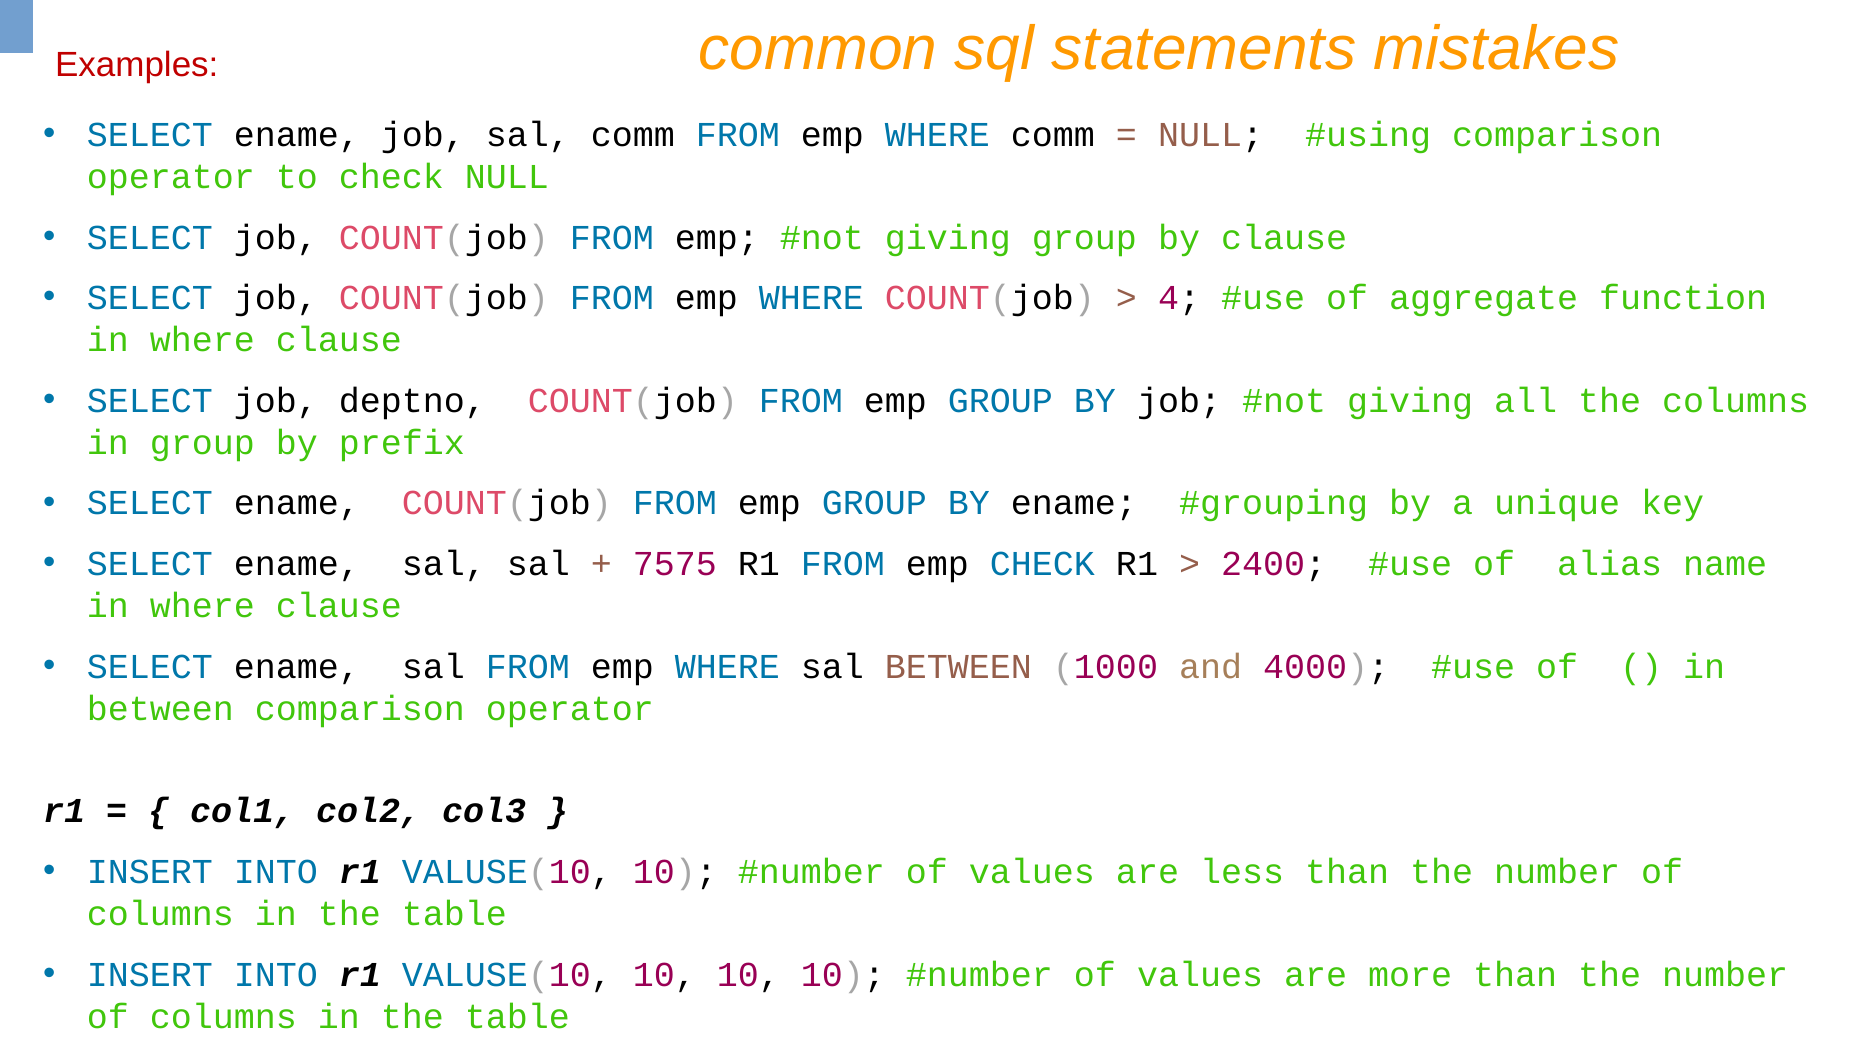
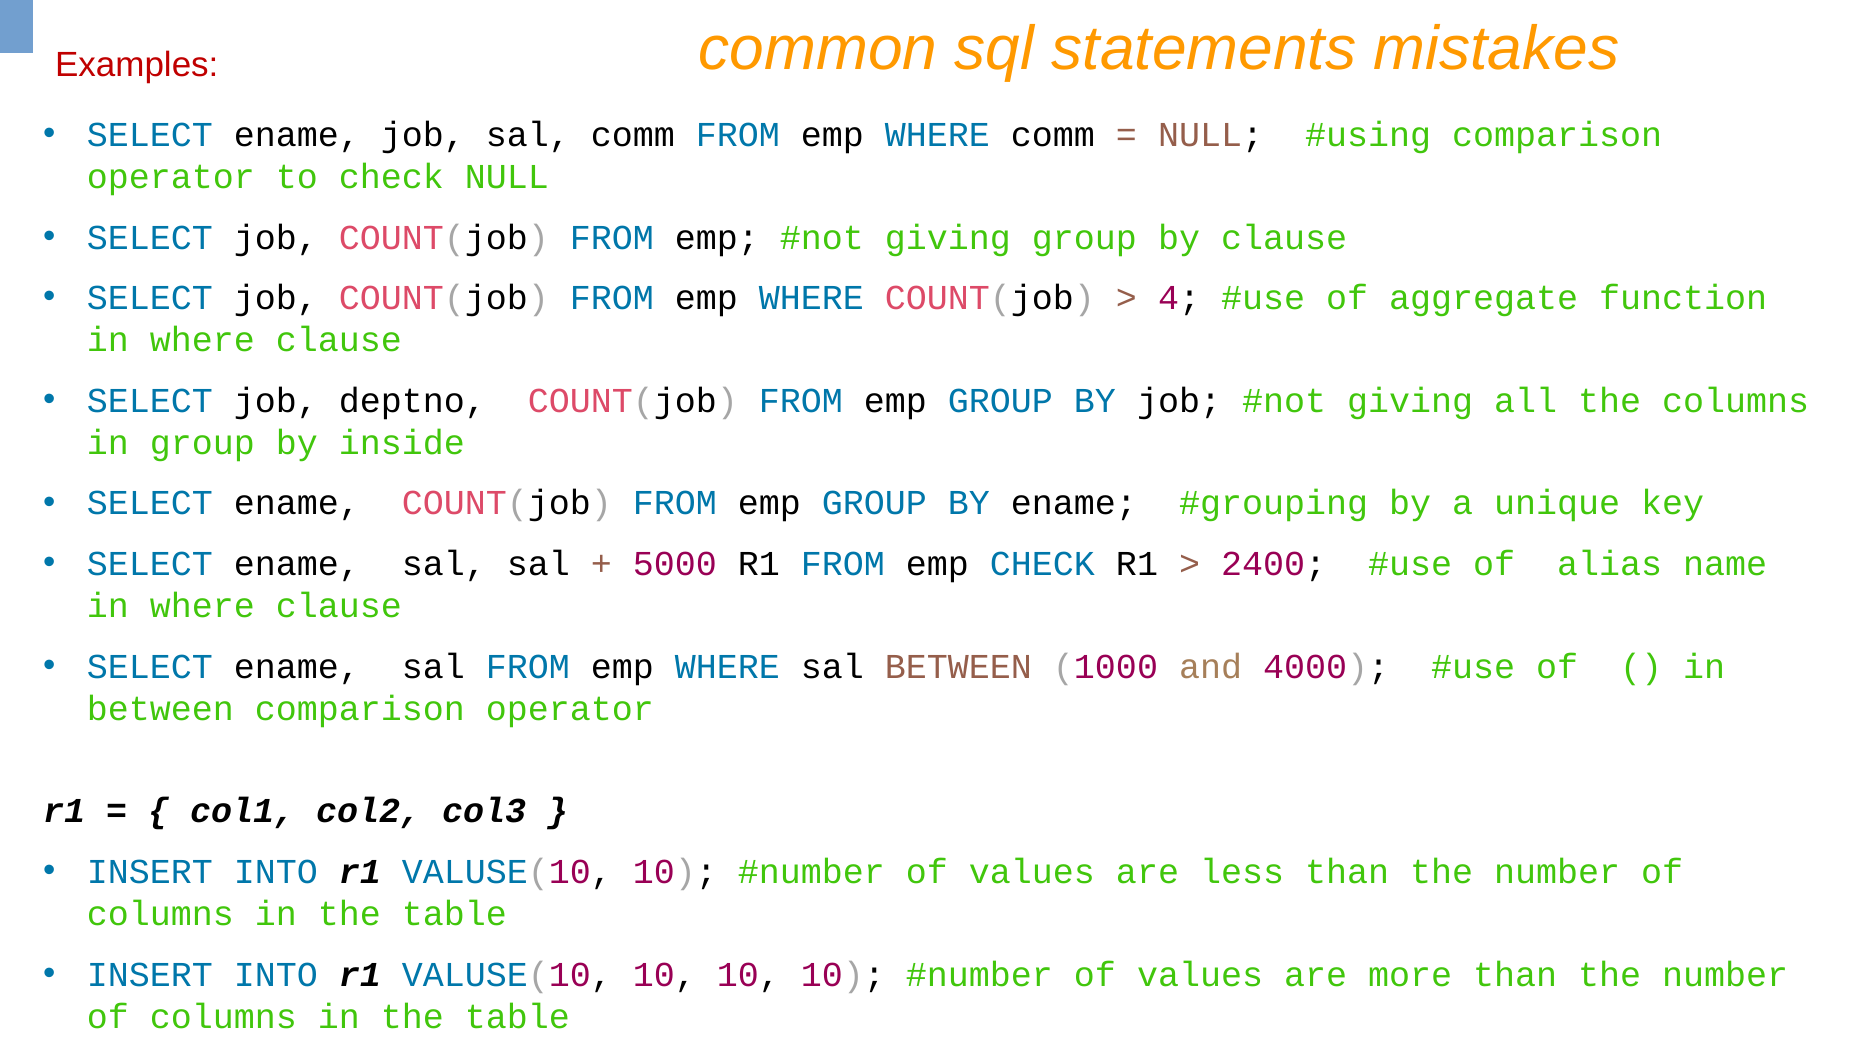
prefix: prefix -> inside (402, 443)
7575: 7575 -> 5000 (675, 564)
